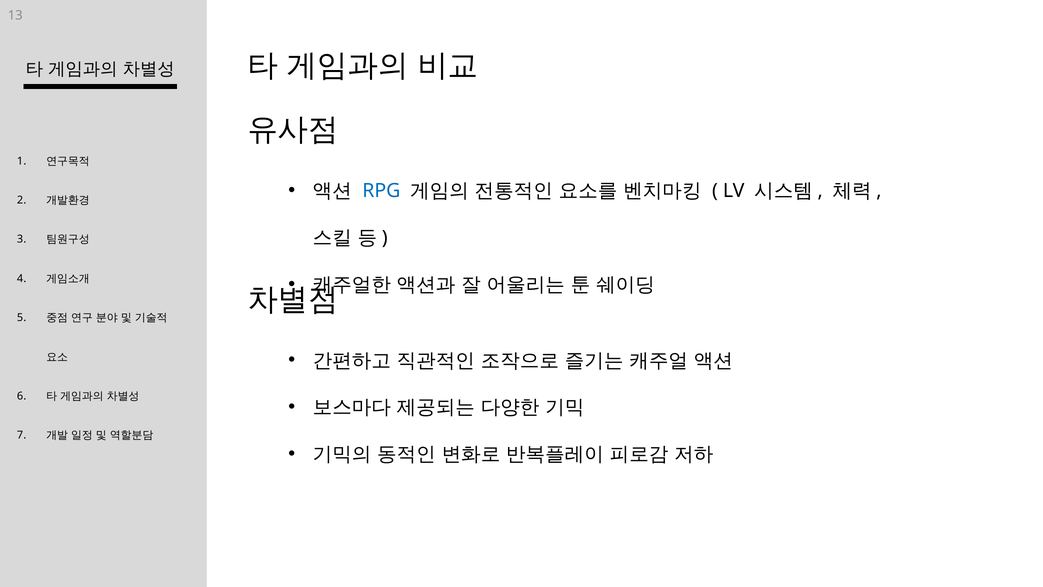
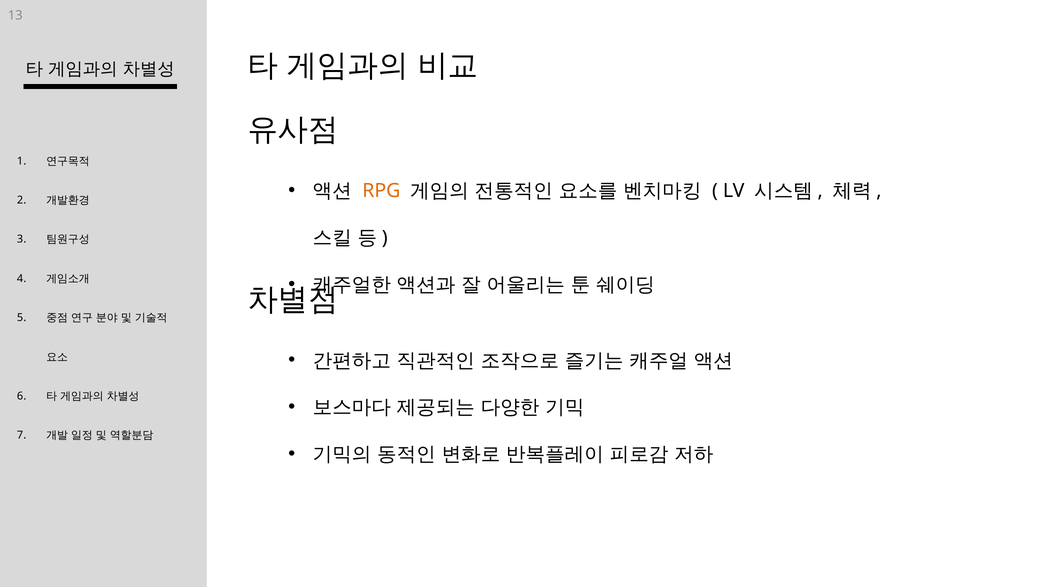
RPG colour: blue -> orange (381, 191)
